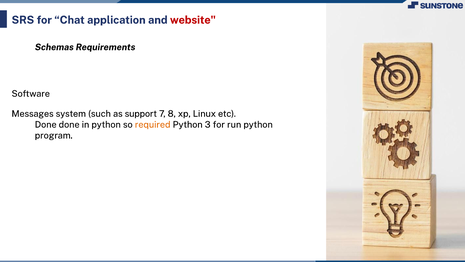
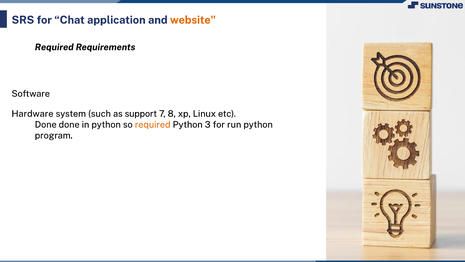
website colour: red -> orange (193, 20)
Schemas: Schemas -> Required (54, 47)
Messages: Messages -> Hardware (33, 114)
